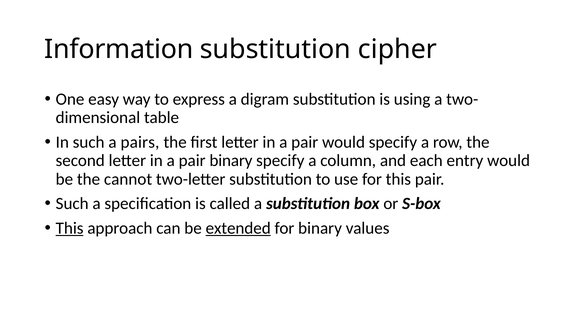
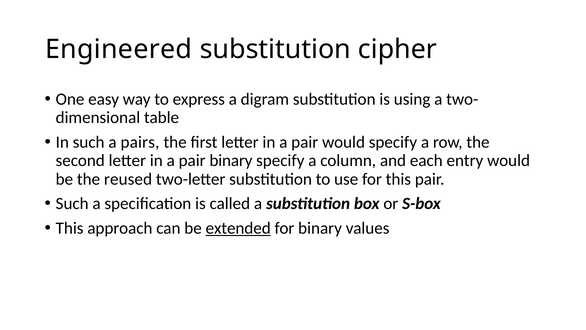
Information: Information -> Engineered (119, 49)
cannot: cannot -> reused (128, 179)
This underline: present -> none (70, 228)
